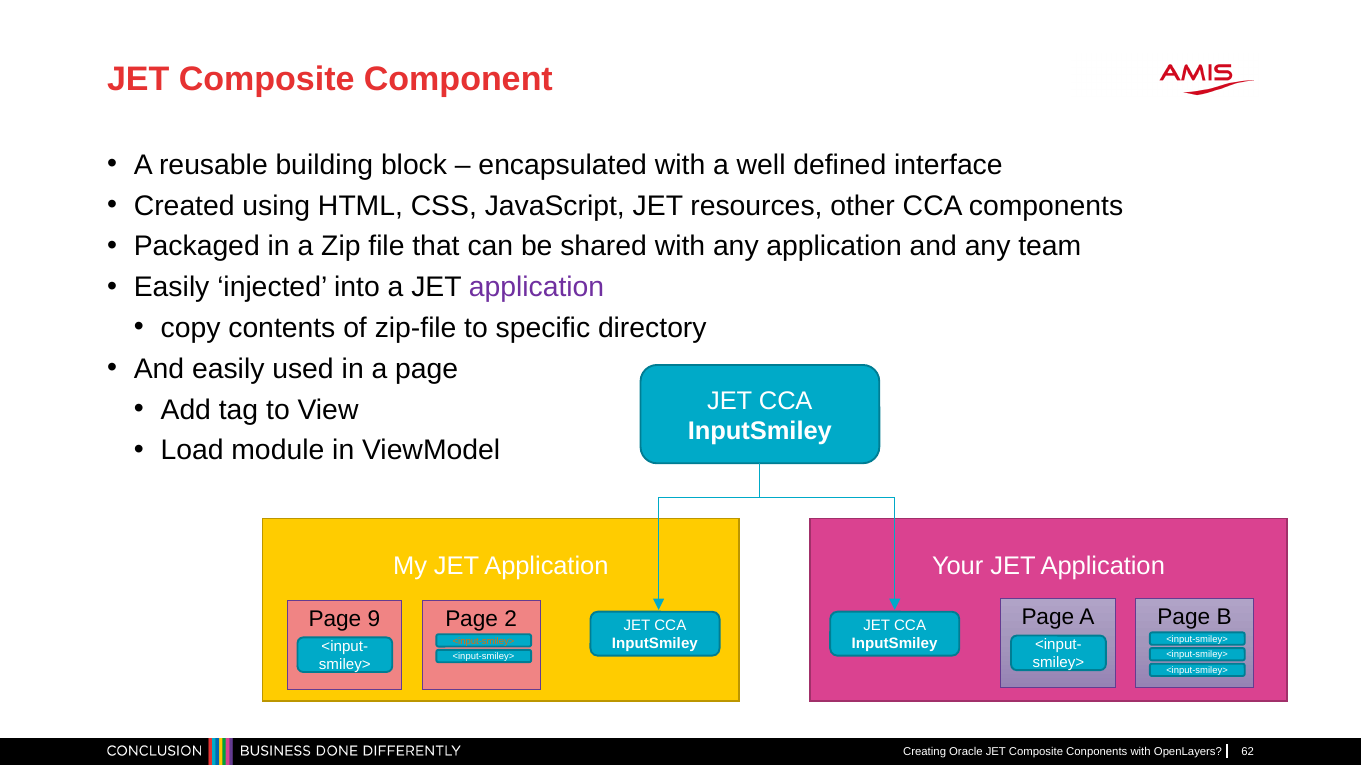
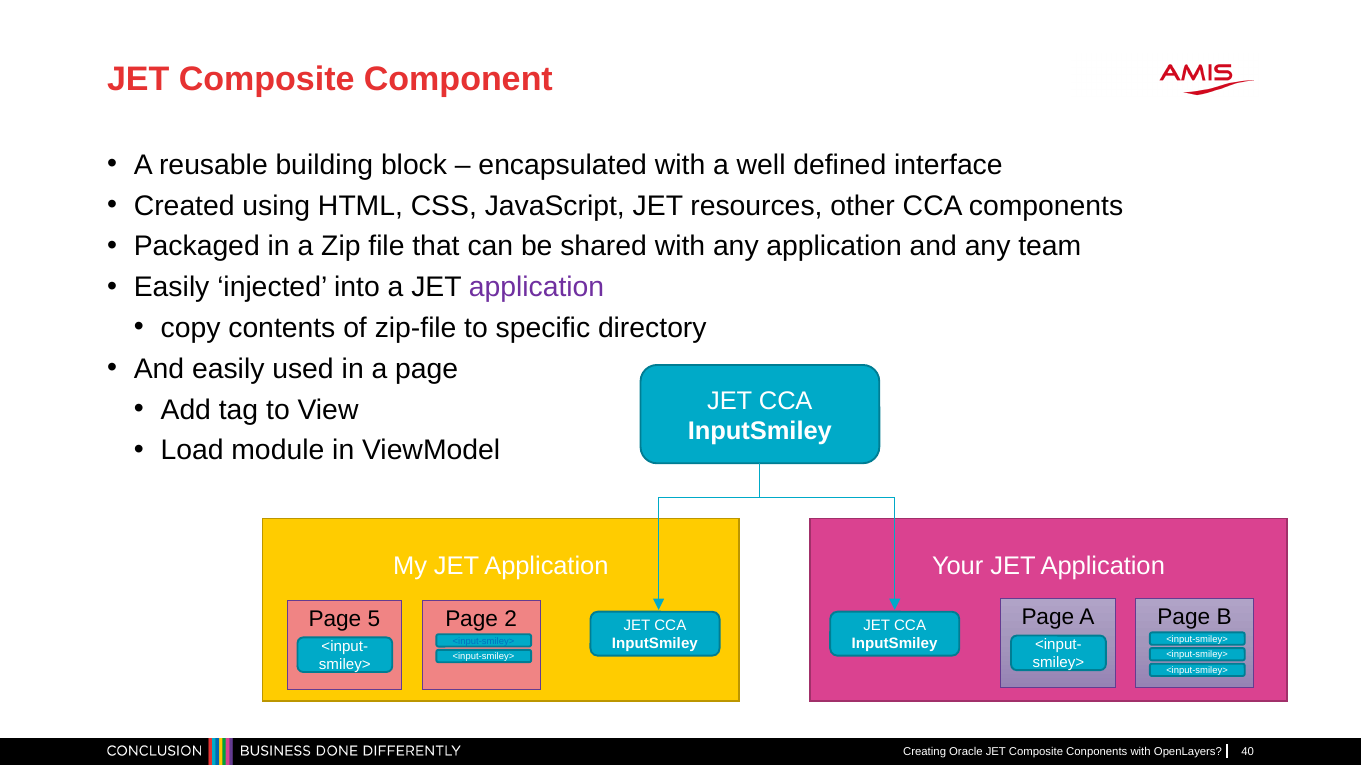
9: 9 -> 5 (374, 620)
<input-smiley> colour: orange -> blue (483, 642)
62: 62 -> 40 (1248, 752)
